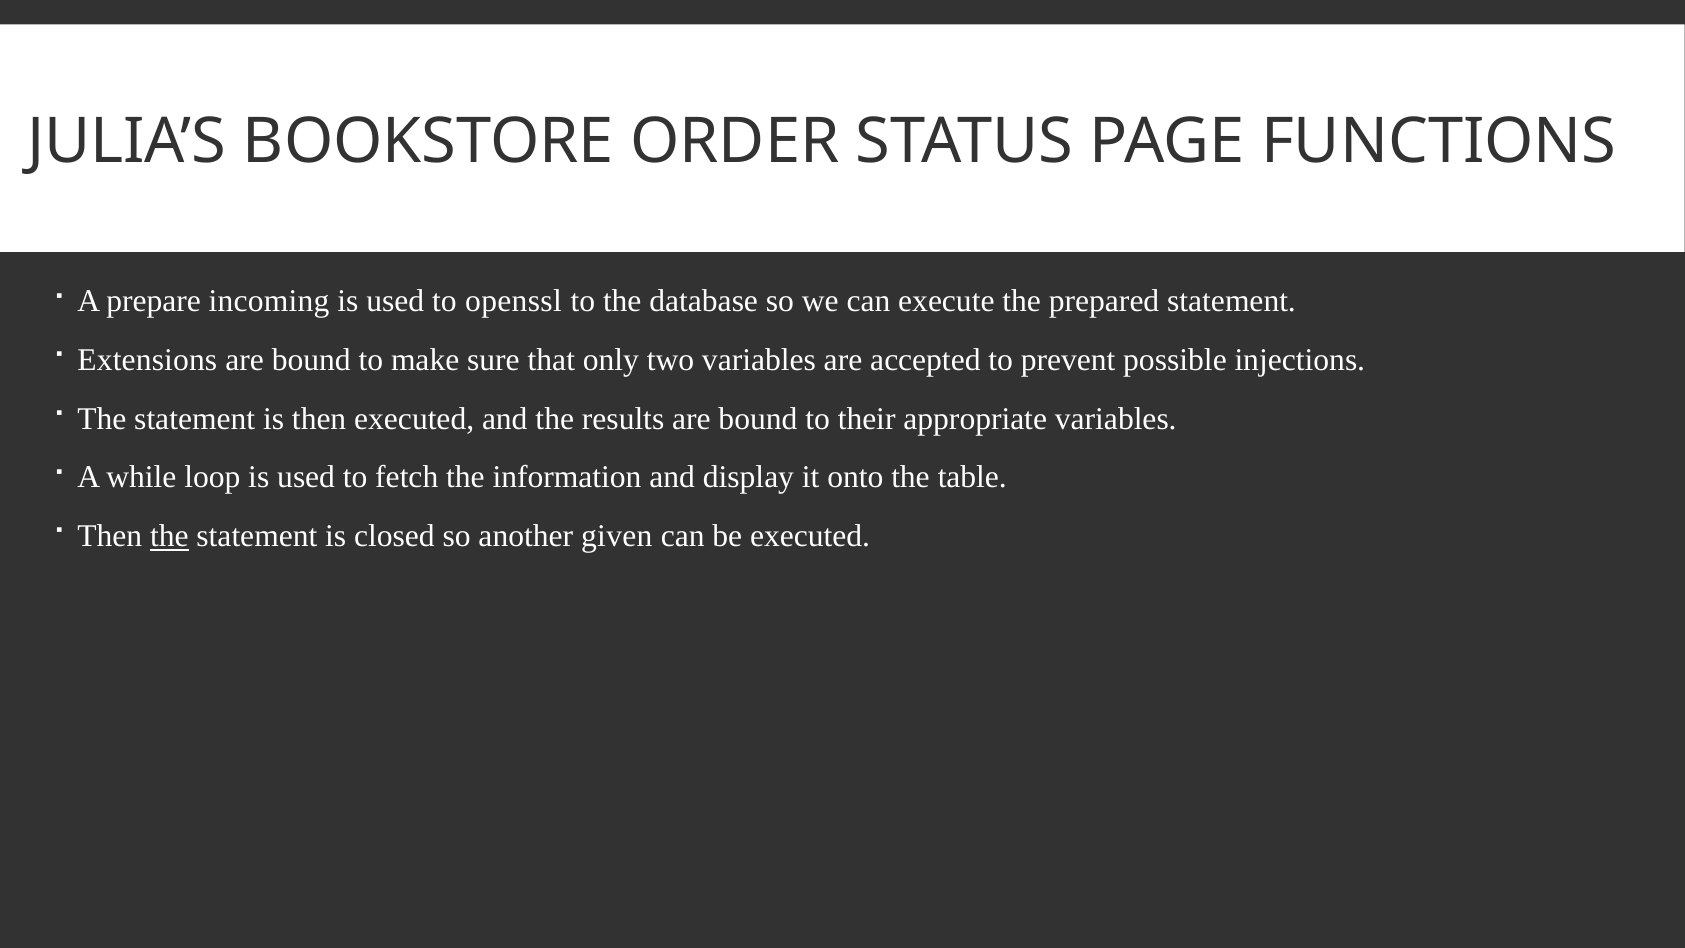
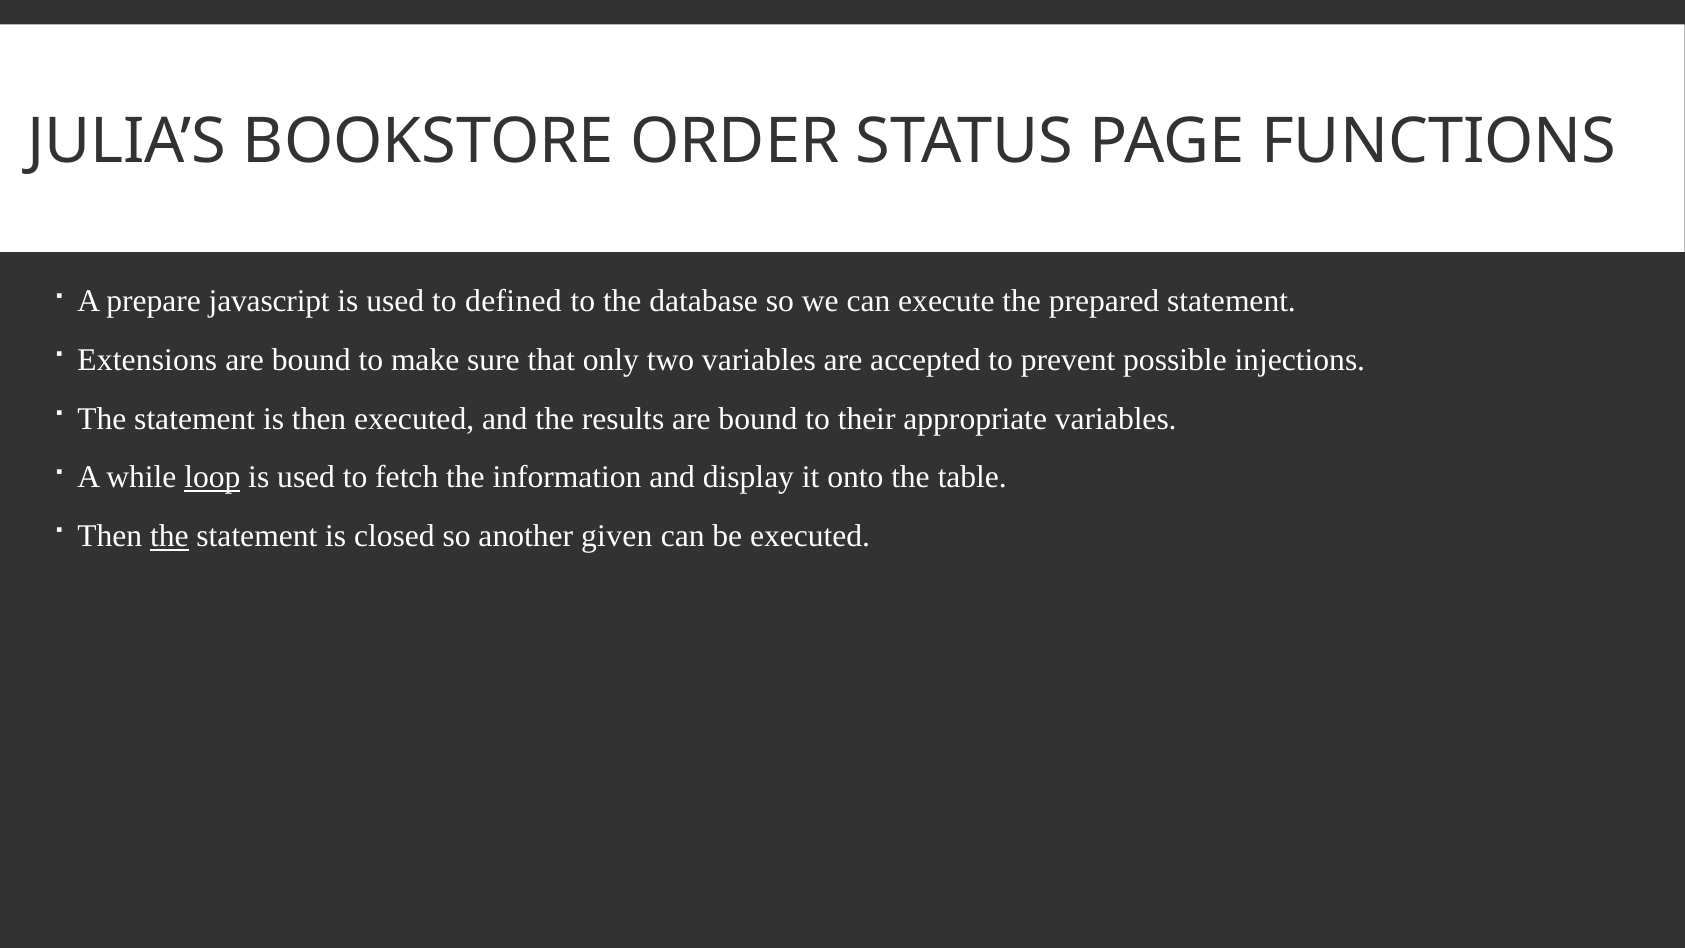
incoming: incoming -> javascript (269, 301)
openssl: openssl -> defined (513, 301)
loop underline: none -> present (212, 477)
